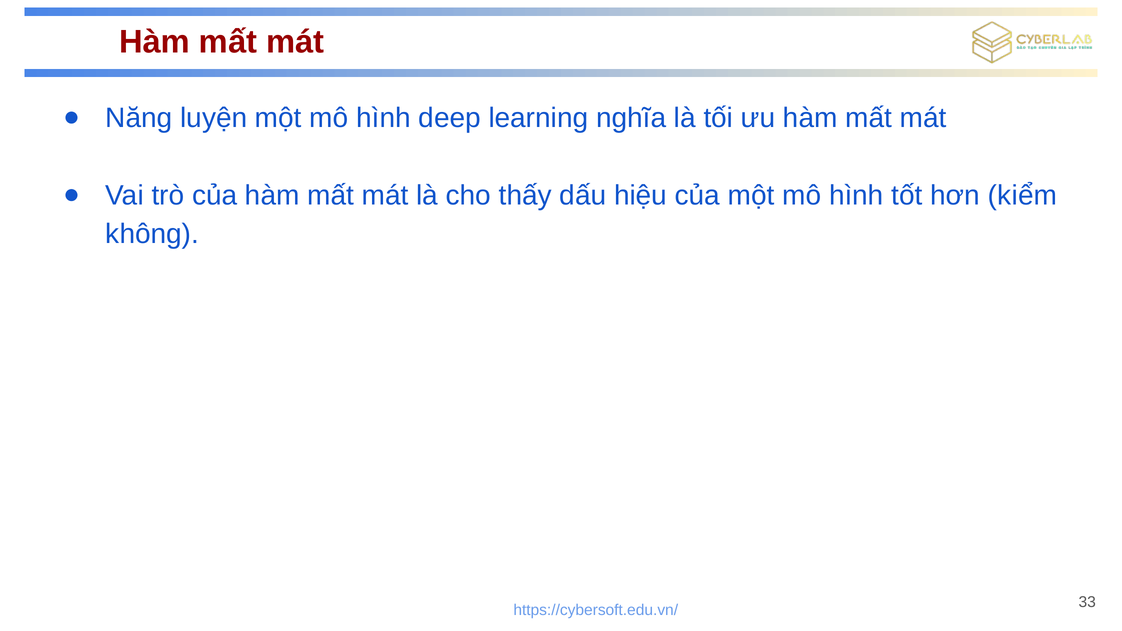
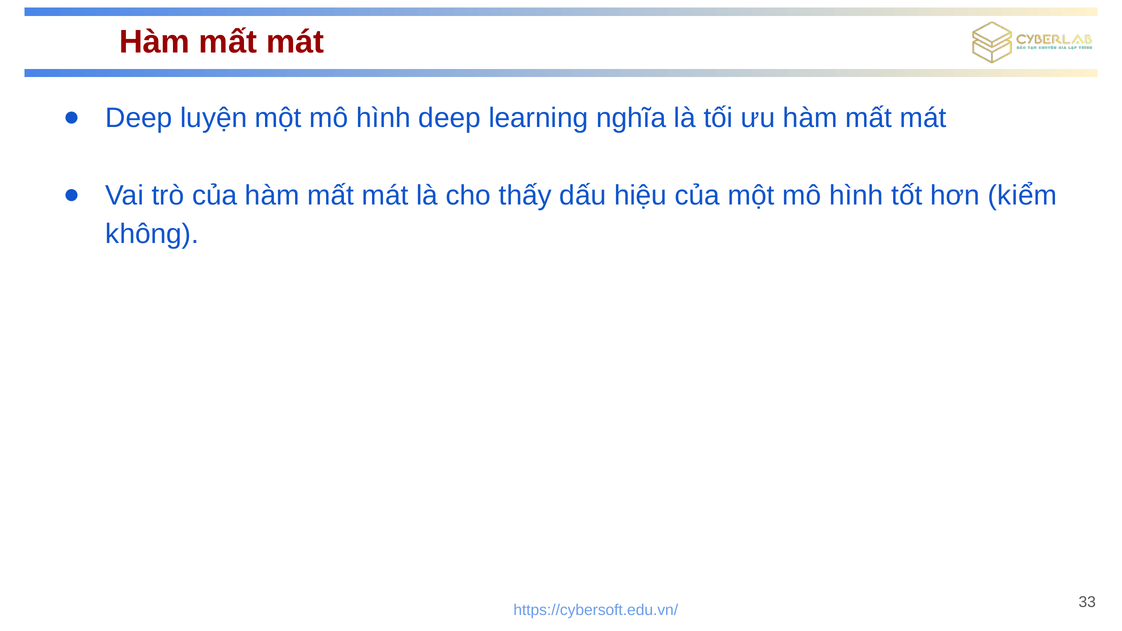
Năng: Năng -> Deep (139, 118)
